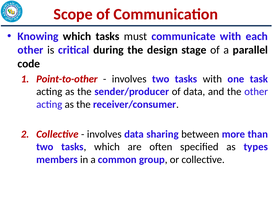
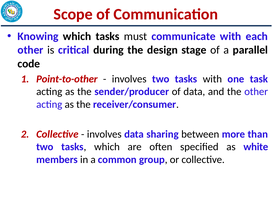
types: types -> white (256, 147)
